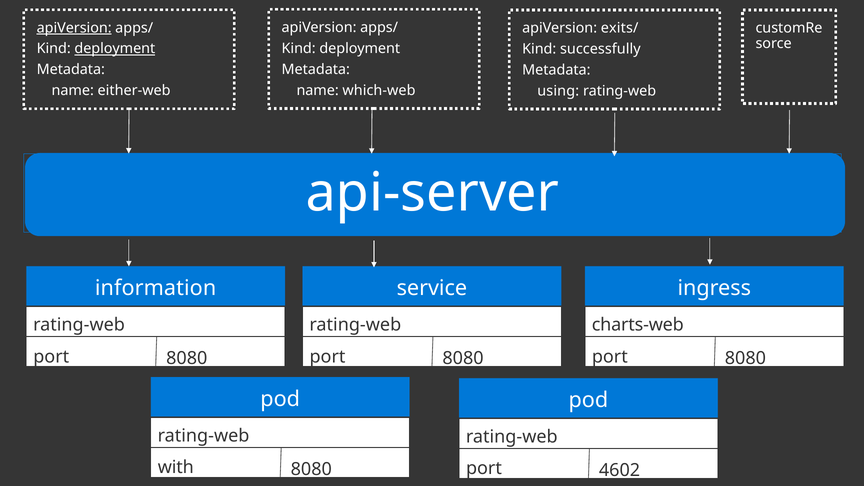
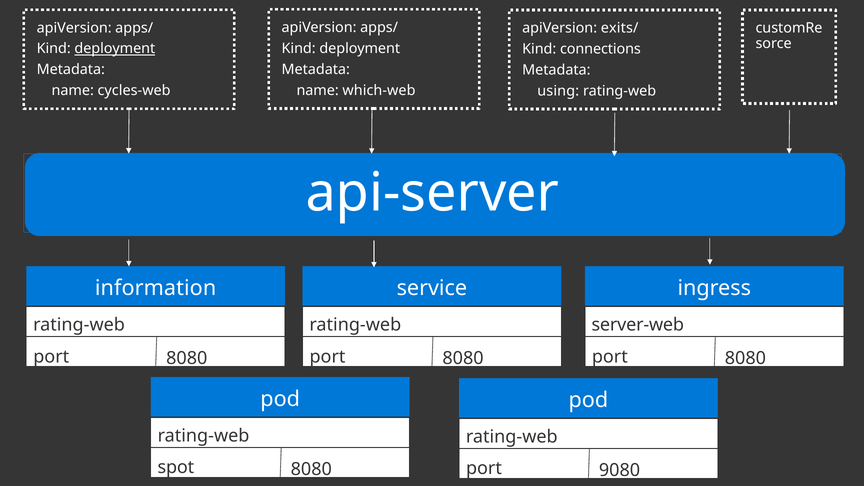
apiVersion underline: present -> none (74, 28)
successfully: successfully -> connections (600, 49)
either-web: either-web -> cycles-web (134, 91)
charts-web: charts-web -> server-web (638, 325)
with: with -> spot (176, 467)
4602: 4602 -> 9080 (620, 470)
